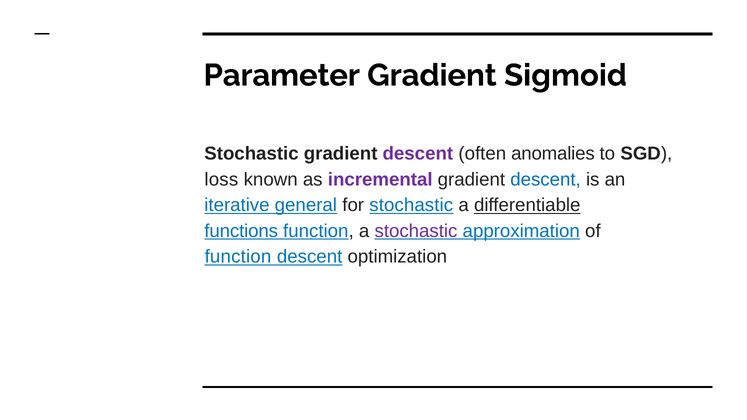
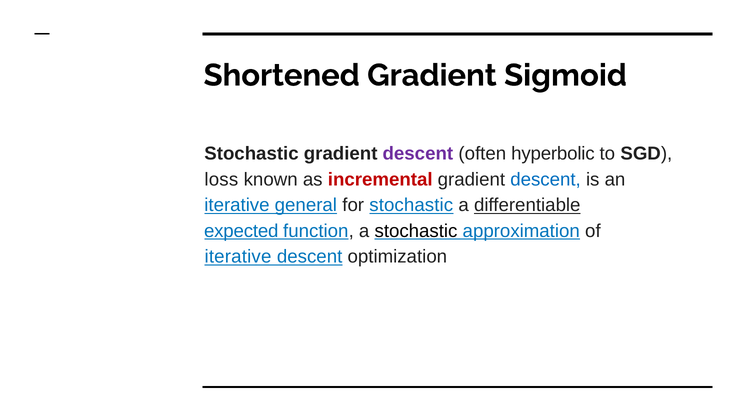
Parameter: Parameter -> Shortened (282, 75)
anomalies: anomalies -> hyperbolic (553, 154)
incremental colour: purple -> red (380, 179)
functions: functions -> expected (241, 231)
stochastic colour: purple -> black (416, 231)
function: function -> iterative (238, 257)
